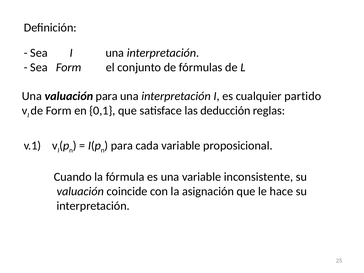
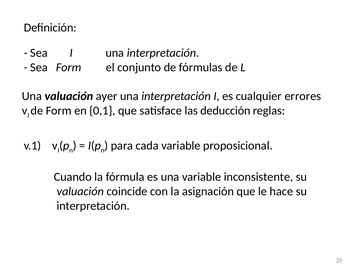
valuación para: para -> ayer (107, 96)
partido: partido -> errores (303, 96)
